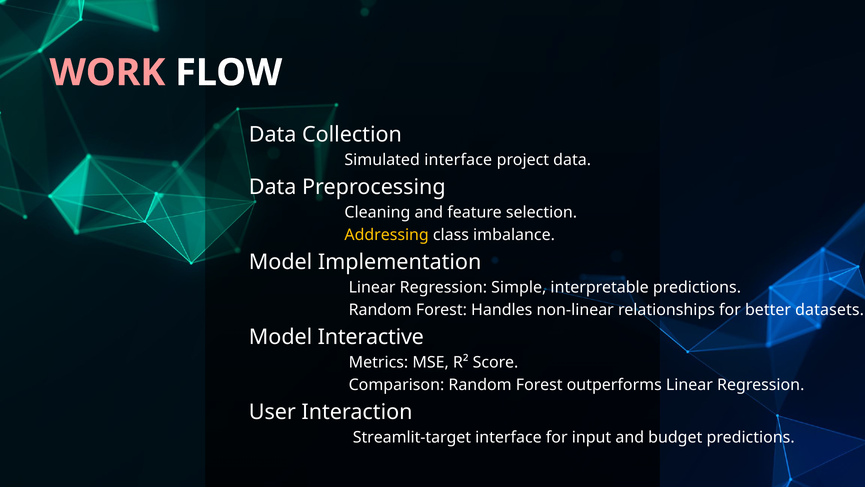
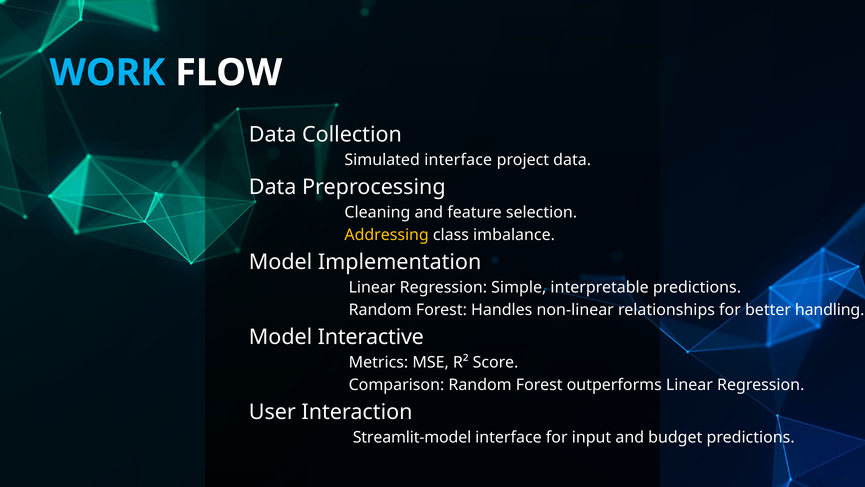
WORK colour: pink -> light blue (107, 73)
datasets: datasets -> handling (830, 310)
Streamlit-target: Streamlit-target -> Streamlit-model (412, 437)
